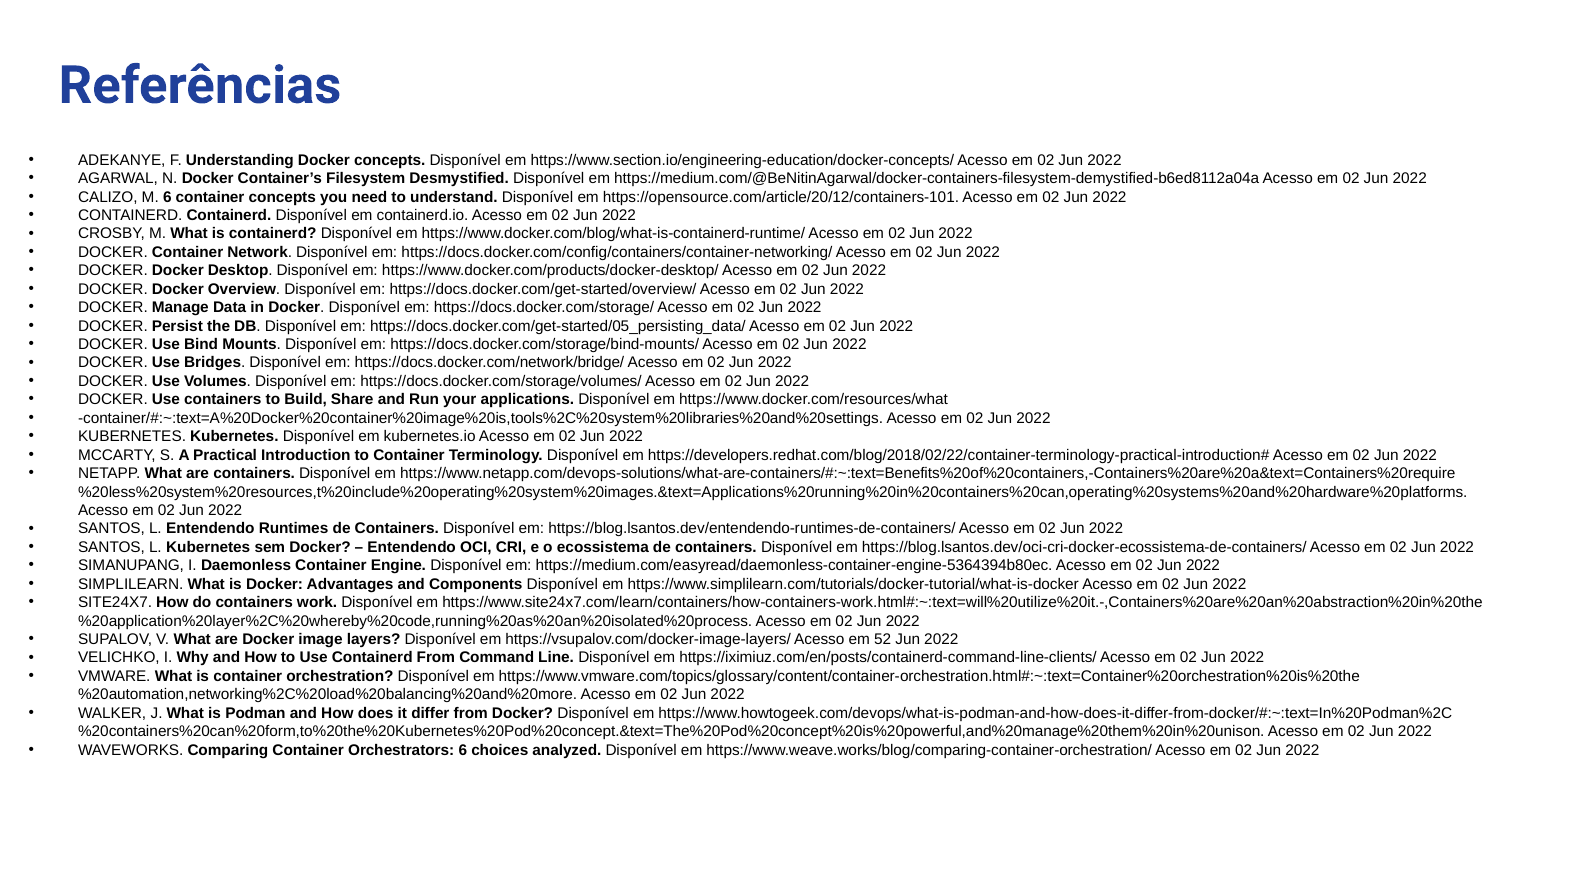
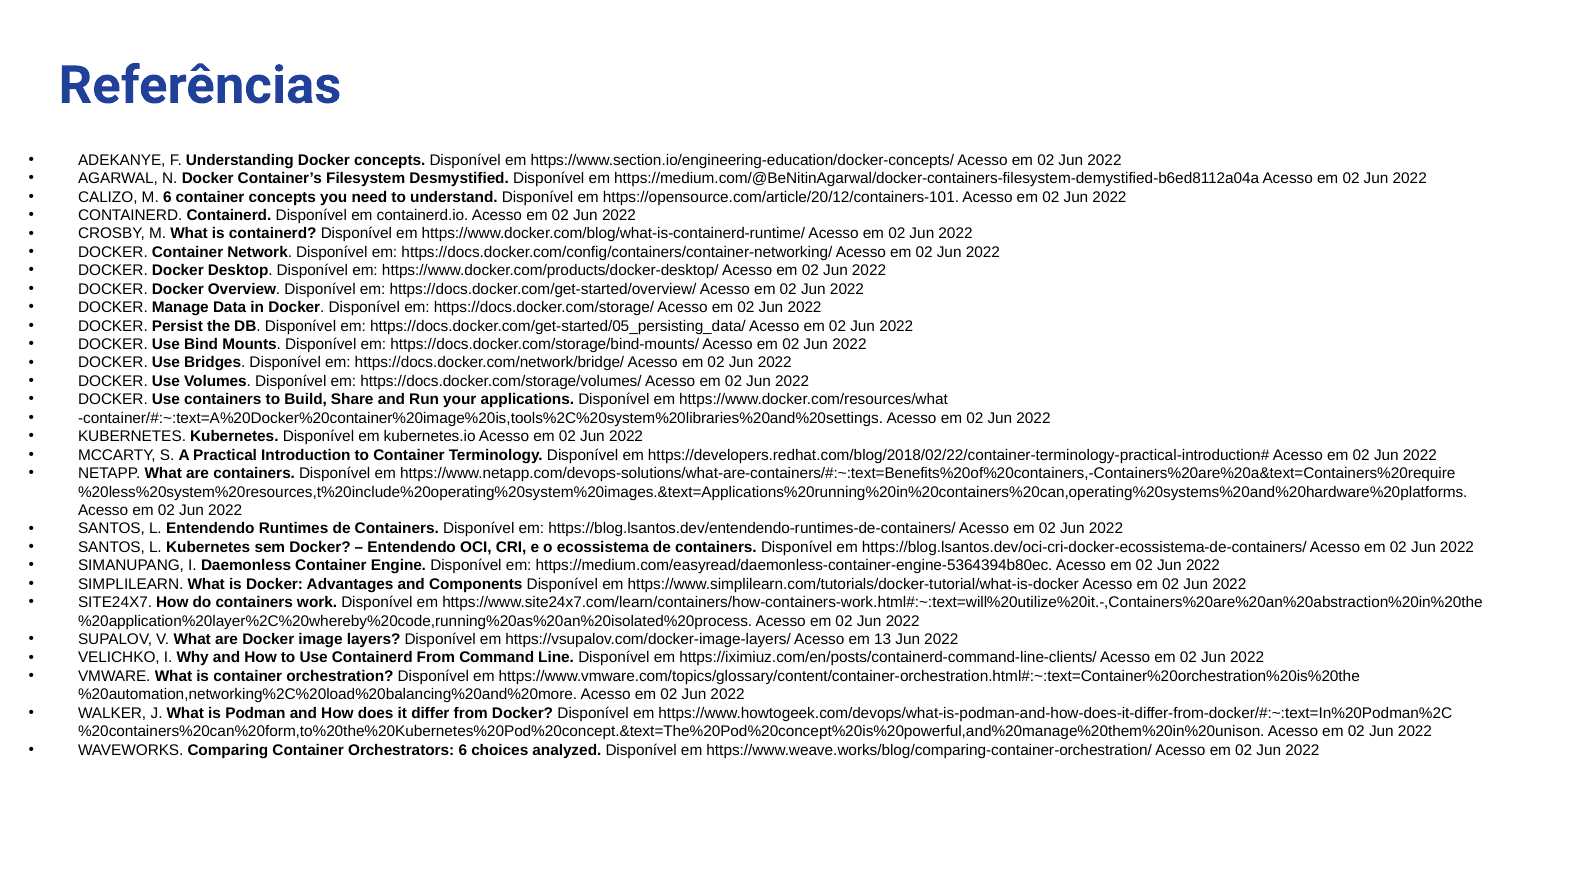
52: 52 -> 13 (883, 639)
